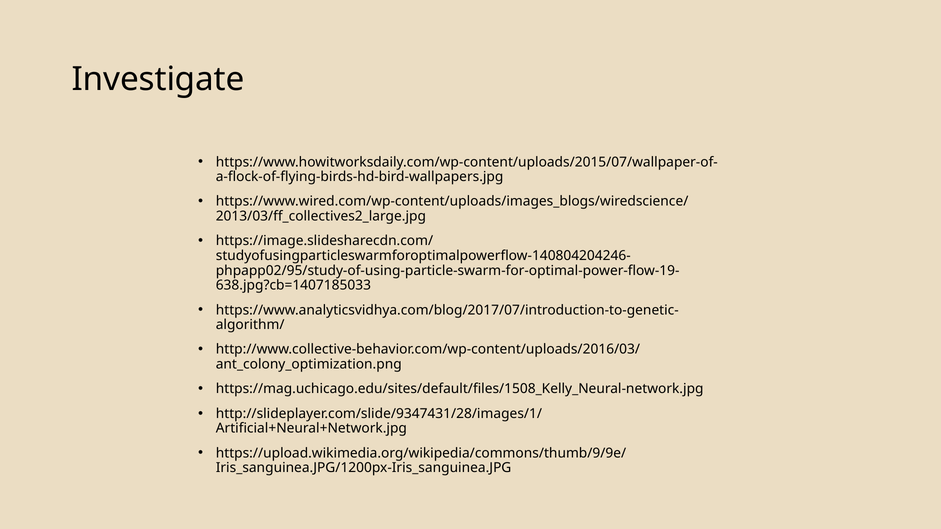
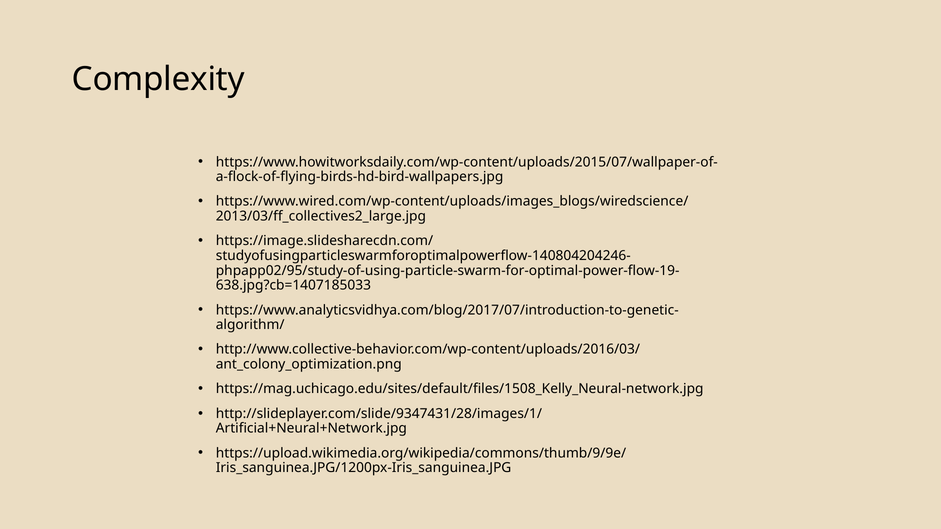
Investigate: Investigate -> Complexity (158, 79)
